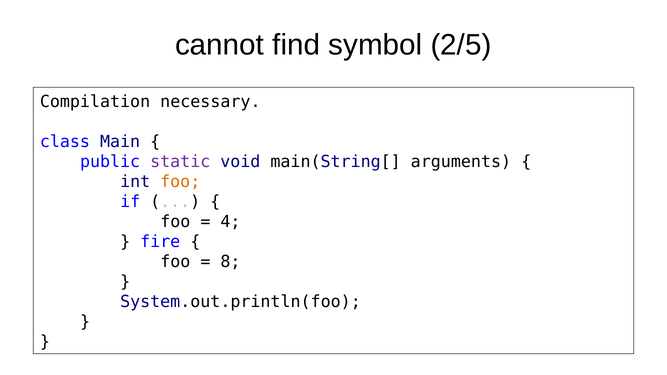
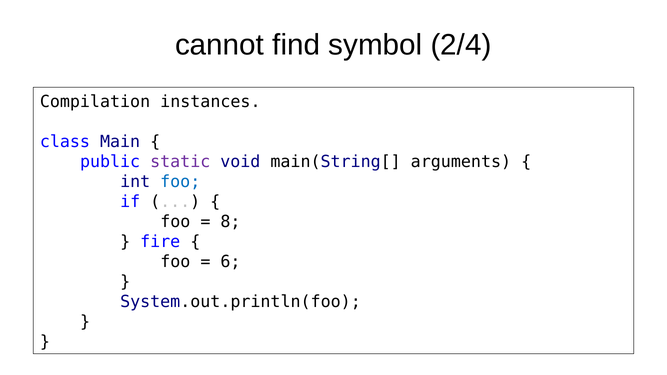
2/5: 2/5 -> 2/4 (461, 45)
necessary: necessary -> instances (210, 102)
foo colour: orange -> blue (180, 182)
4: 4 -> 8 (230, 222)
8: 8 -> 6 (230, 262)
